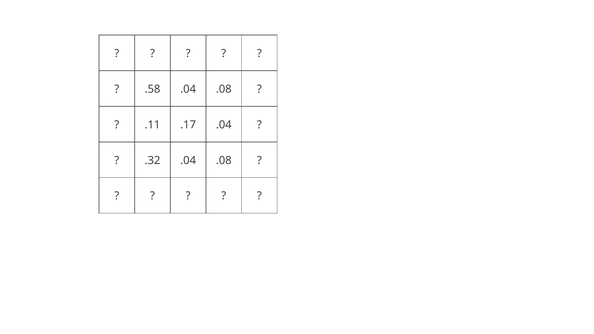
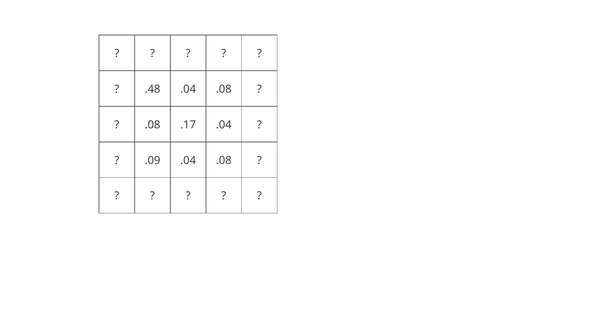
.58: .58 -> .48 (152, 89)
.11: .11 -> .08 (152, 125)
.32: .32 -> .09 (152, 160)
